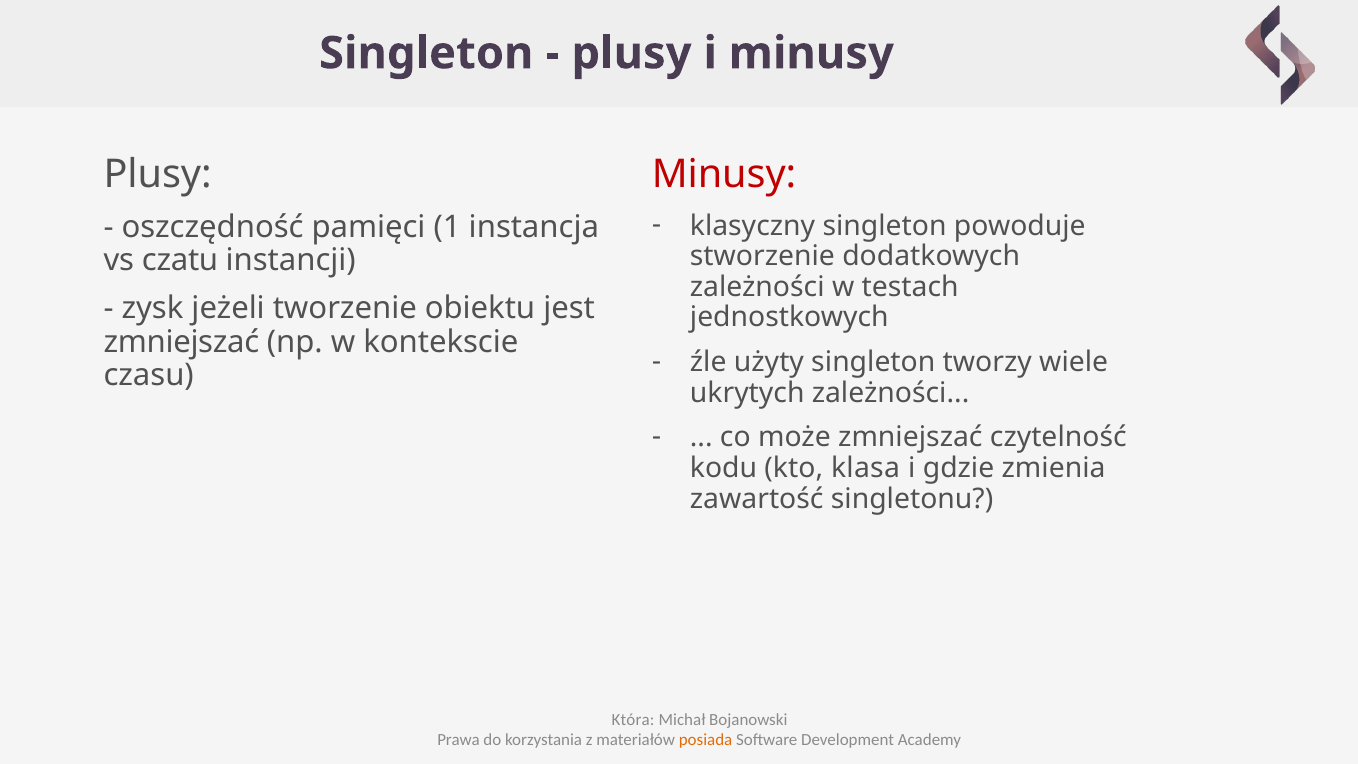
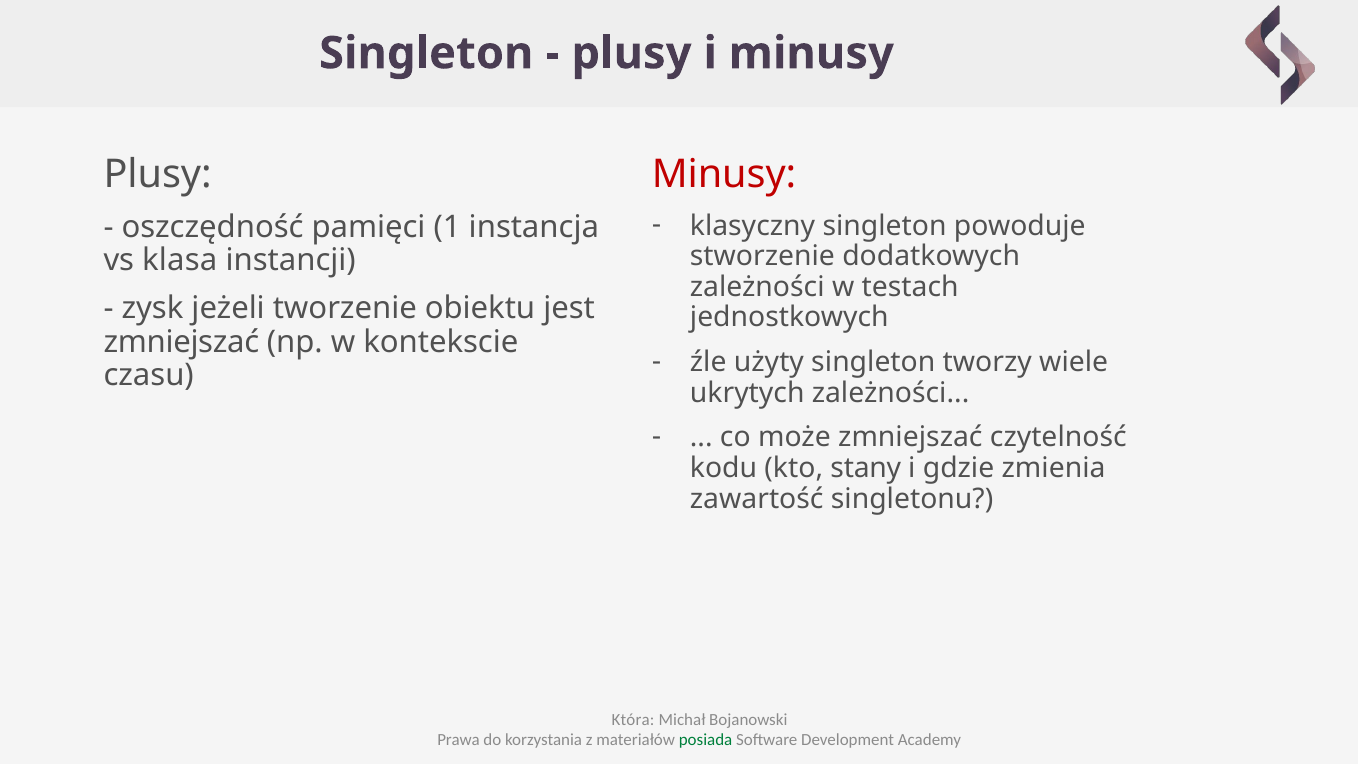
czatu: czatu -> klasa (180, 261)
klasa: klasa -> stany (866, 468)
posiada colour: orange -> green (706, 740)
